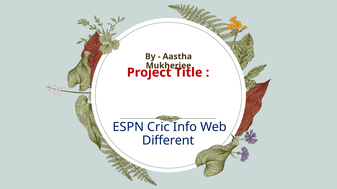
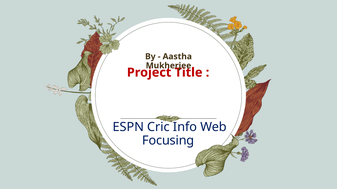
Different: Different -> Focusing (168, 141)
